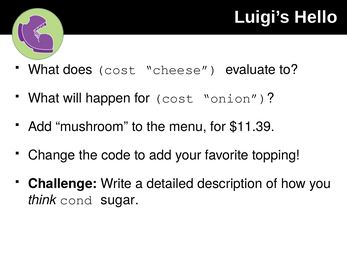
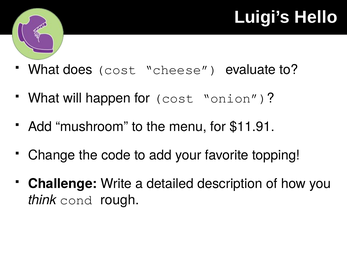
$11.39: $11.39 -> $11.91 (252, 127)
sugar: sugar -> rough (120, 200)
